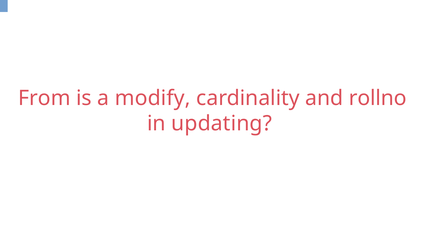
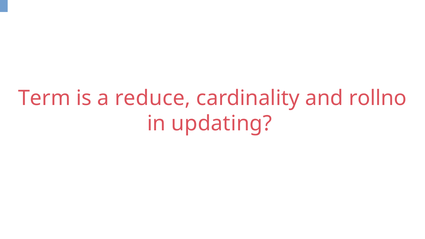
From: From -> Term (44, 98)
modify: modify -> reduce (153, 98)
